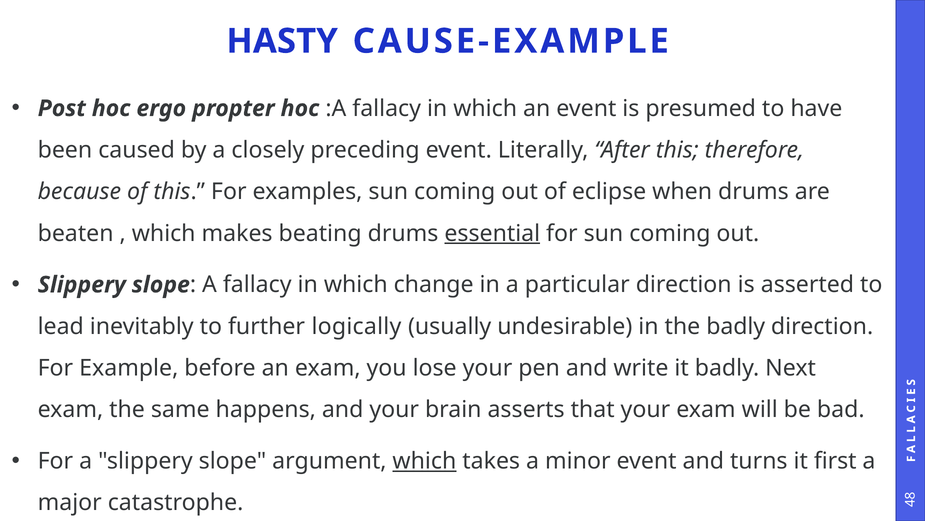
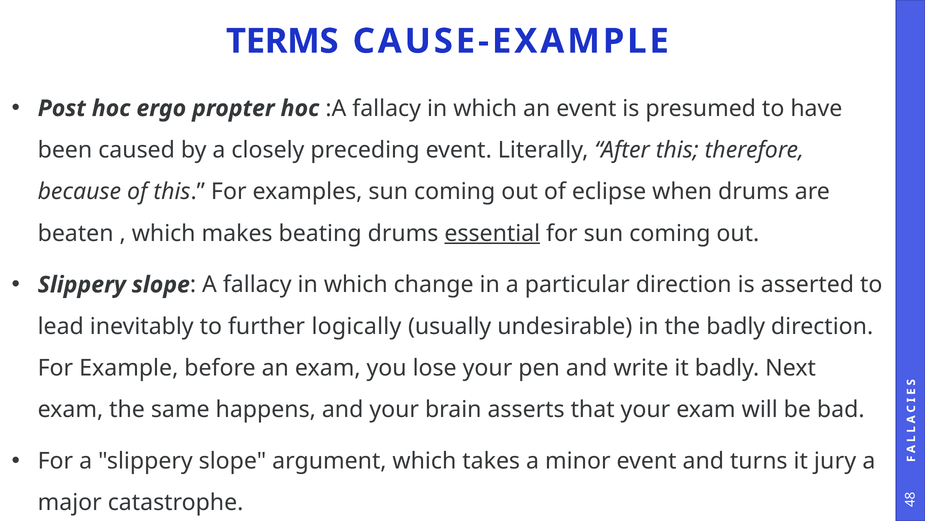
HASTY: HASTY -> TERMS (282, 41)
which underline: present -> none (424, 461)
first: first -> jury (835, 461)
